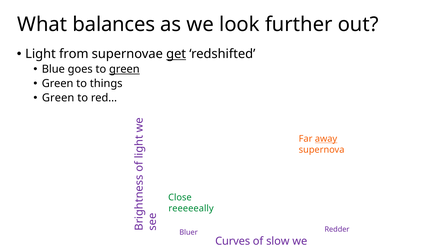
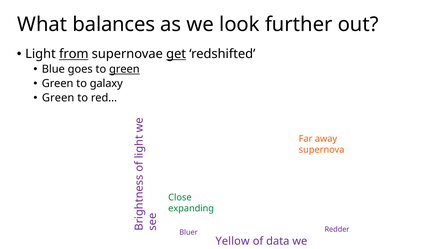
from underline: none -> present (74, 54)
things: things -> galaxy (106, 83)
away underline: present -> none (326, 139)
reeeeeally: reeeeeally -> expanding (191, 208)
Curves: Curves -> Yellow (233, 241)
slow: slow -> data (278, 241)
